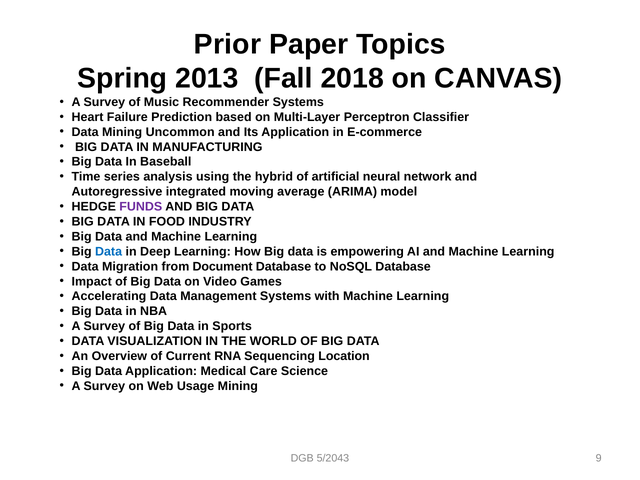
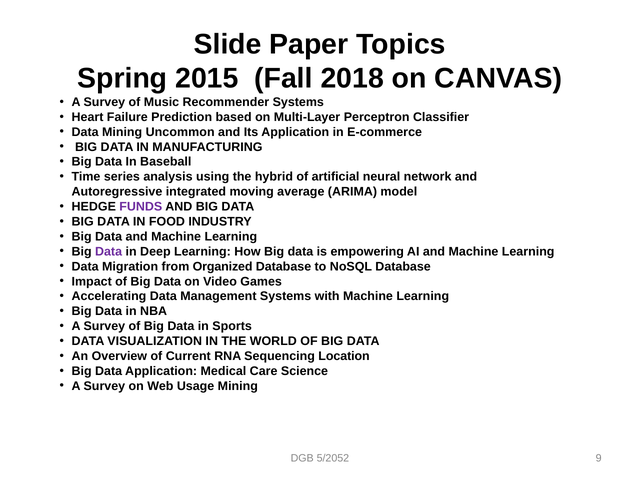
Prior: Prior -> Slide (228, 44)
2013: 2013 -> 2015 (207, 78)
Data colour: blue -> purple (109, 252)
Document: Document -> Organized (223, 266)
5/2043: 5/2043 -> 5/2052 (333, 458)
